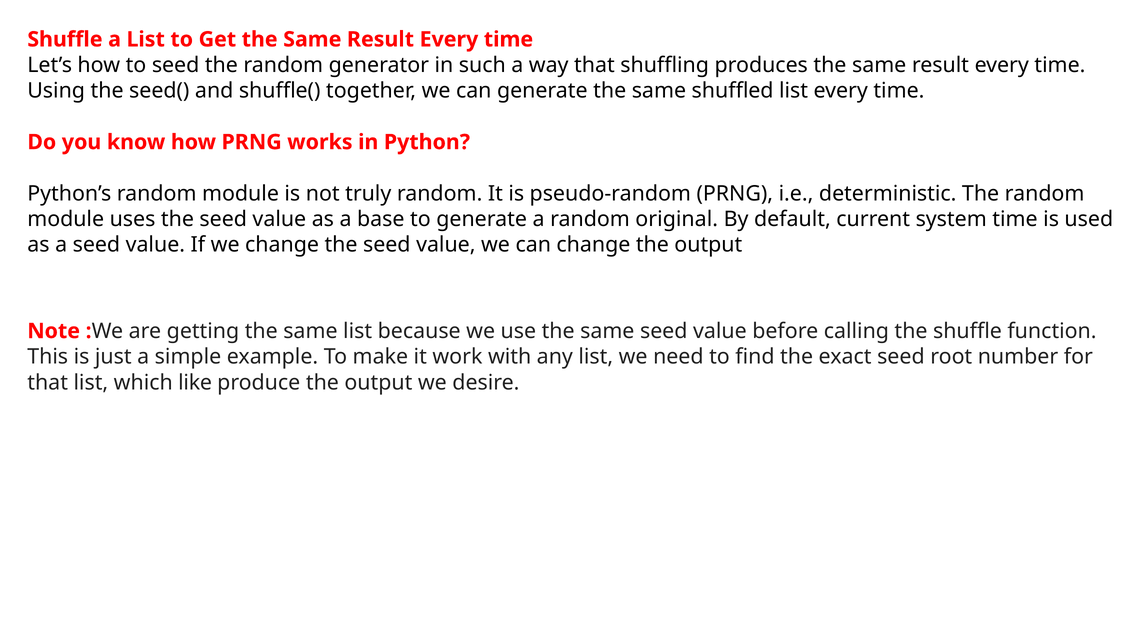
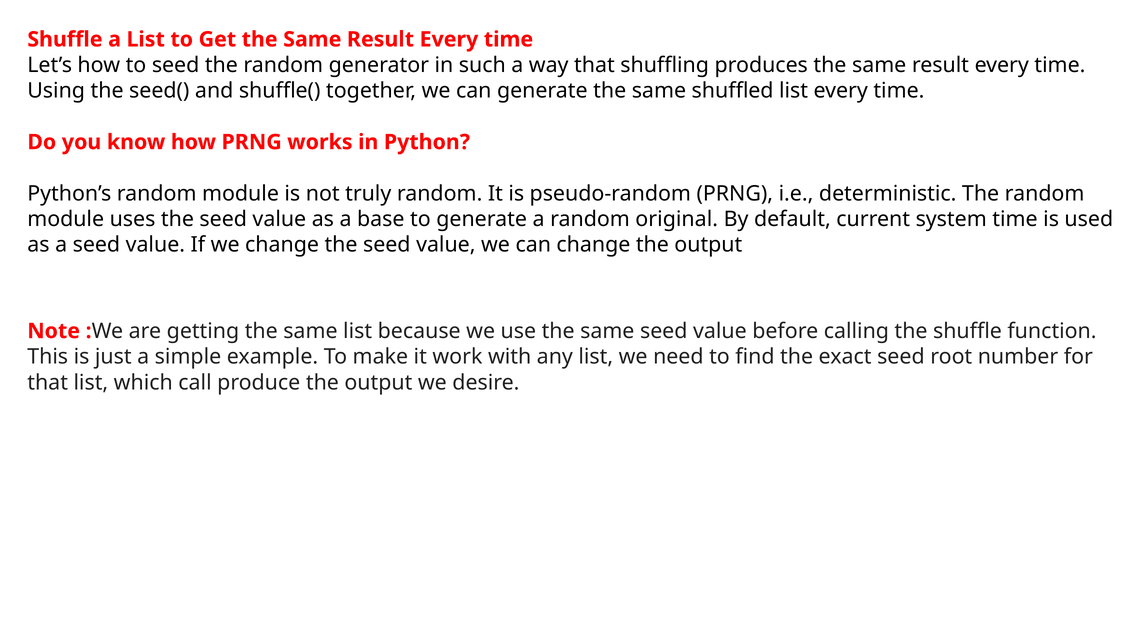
like: like -> call (195, 382)
